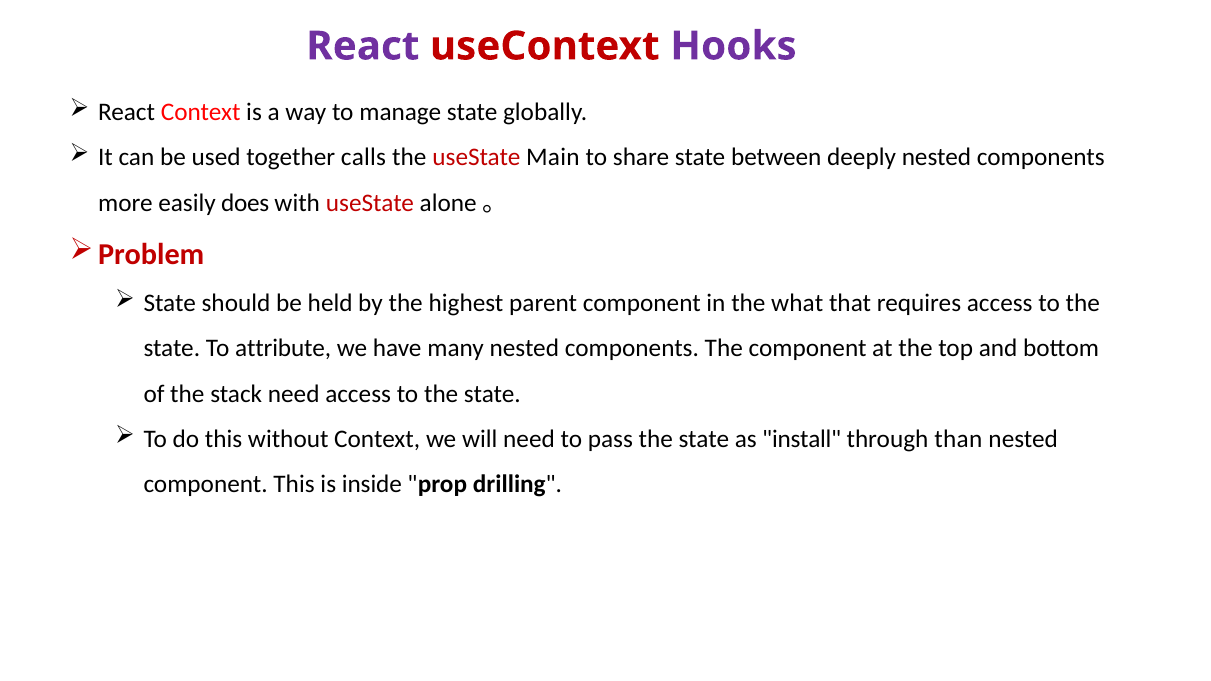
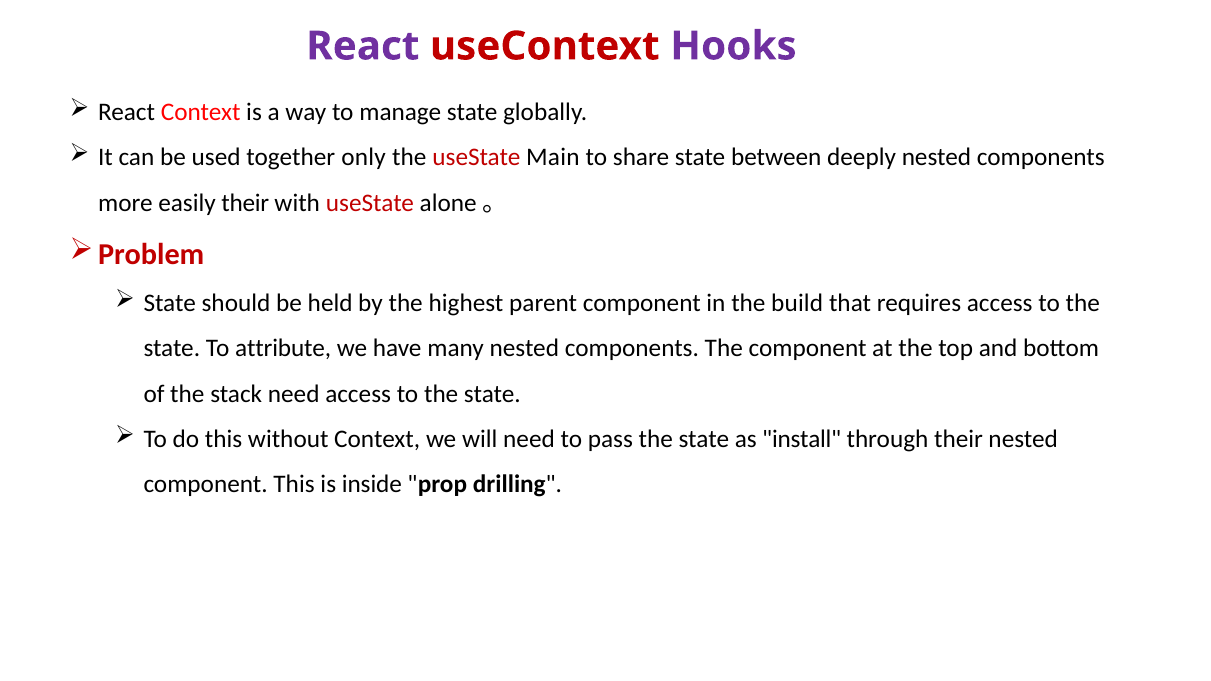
calls: calls -> only (364, 158)
easily does: does -> their (245, 203)
what: what -> build (797, 303)
through than: than -> their (959, 439)
